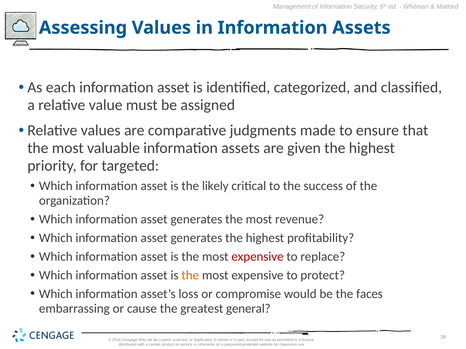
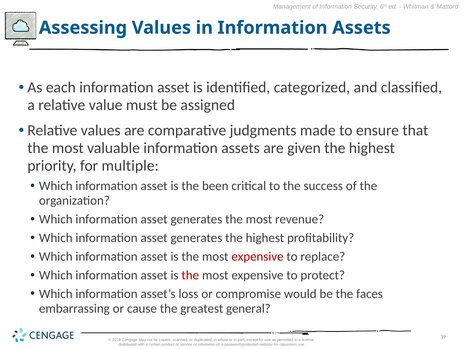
targeted: targeted -> multiple (130, 166)
likely: likely -> been (215, 186)
the colour: orange -> red (190, 276)
